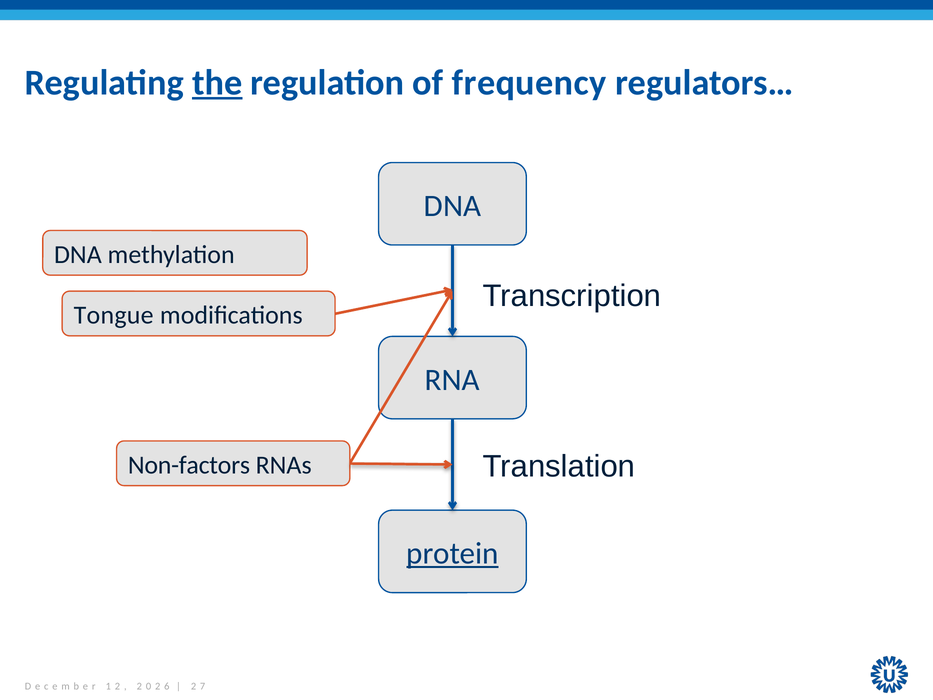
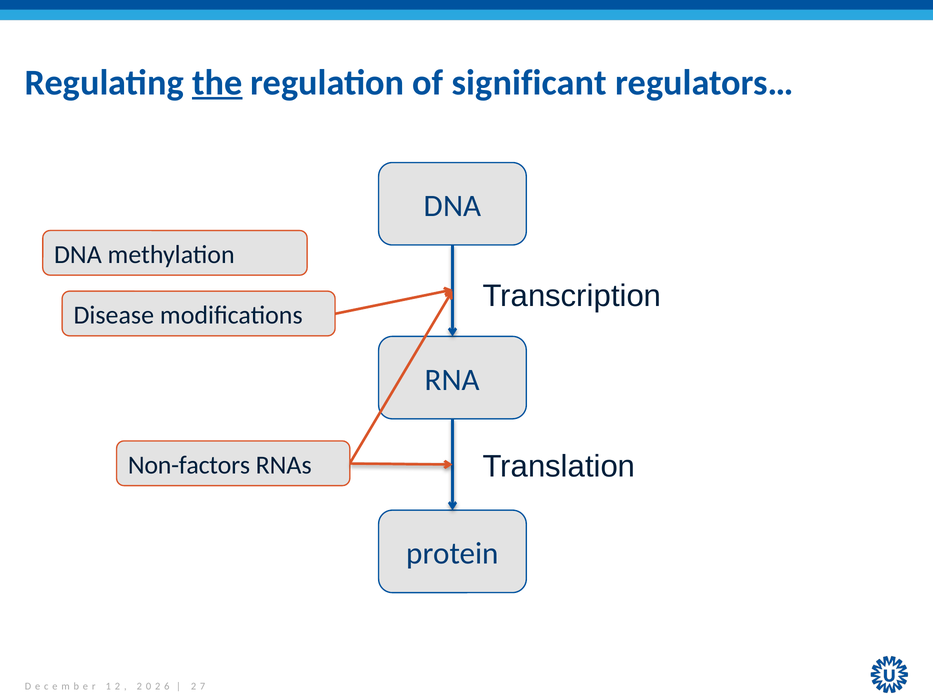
frequency: frequency -> significant (529, 83)
Tongue: Tongue -> Disease (114, 315)
protein underline: present -> none (452, 553)
